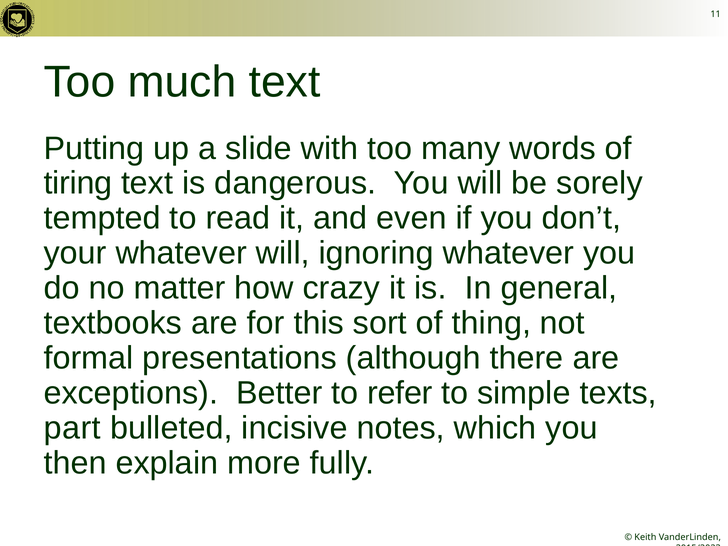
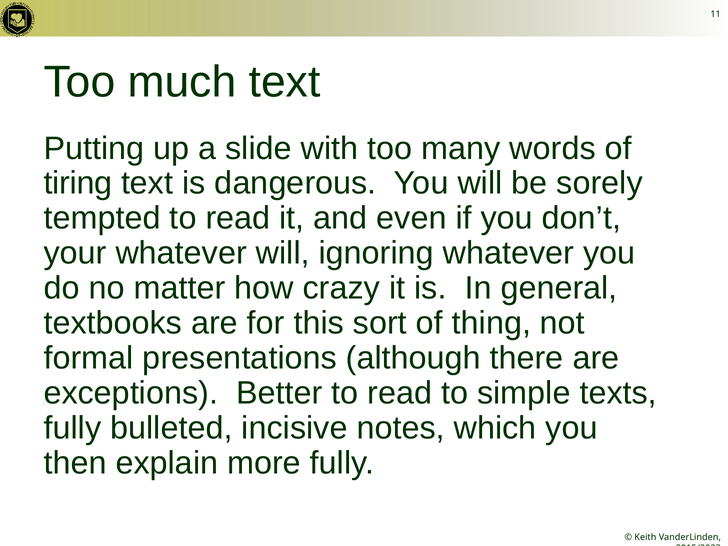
Better to refer: refer -> read (400, 393)
part: part -> fully (72, 428)
